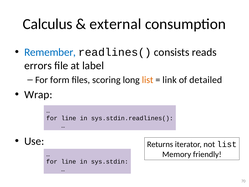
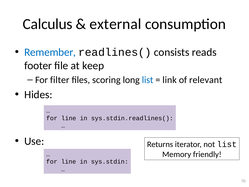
errors: errors -> footer (38, 66)
label: label -> keep (93, 66)
form: form -> filter (60, 80)
list colour: orange -> blue (148, 80)
detailed: detailed -> relevant (206, 80)
Wrap: Wrap -> Hides (38, 95)
